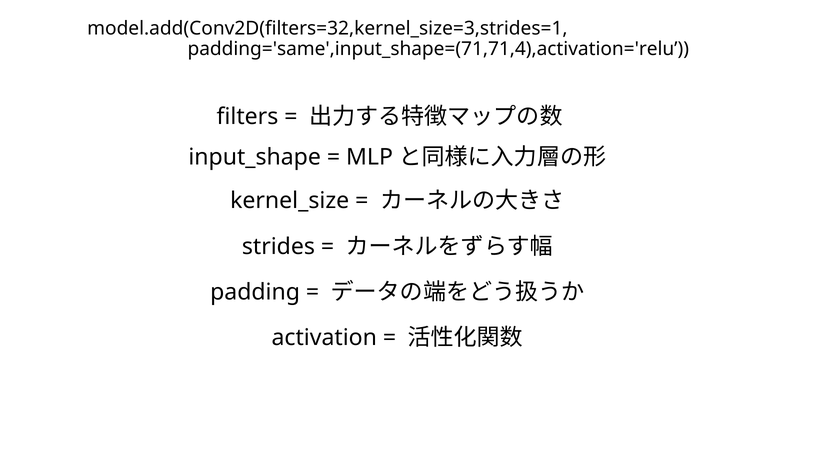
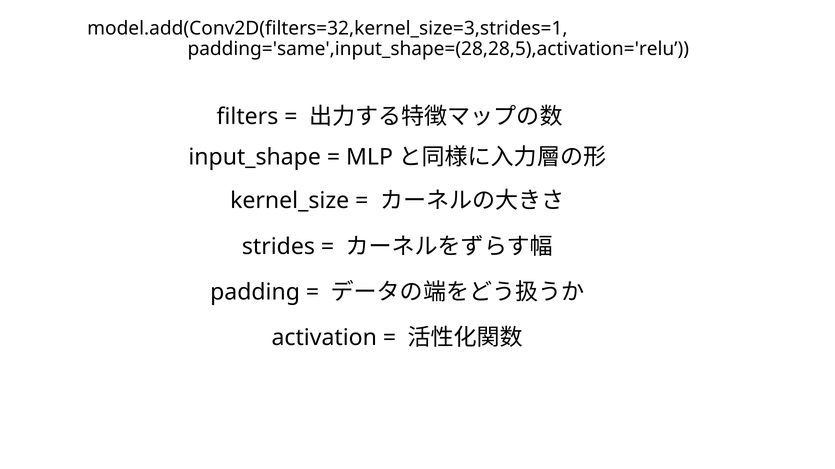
padding='same',input_shape=(71,71,4),activation='relu: padding='same',input_shape=(71,71,4),activation='relu -> padding='same',input_shape=(28,28,5),activation='relu (438, 49)
